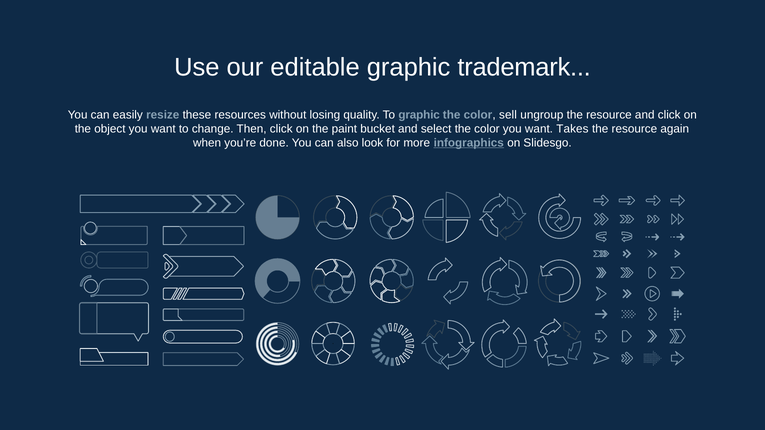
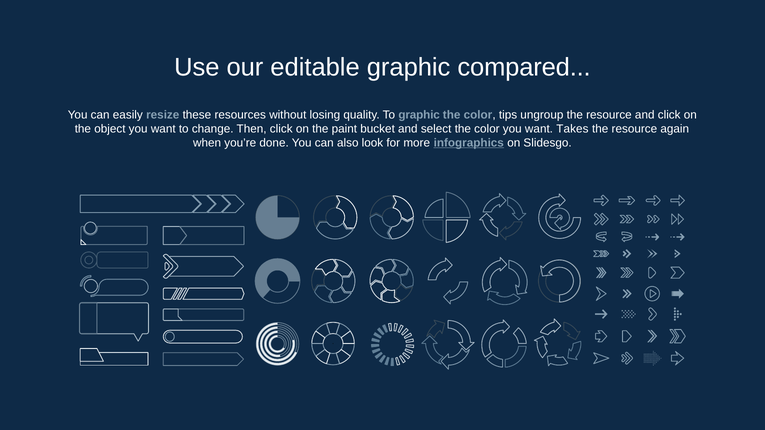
trademark: trademark -> compared (524, 67)
sell: sell -> tips (508, 115)
